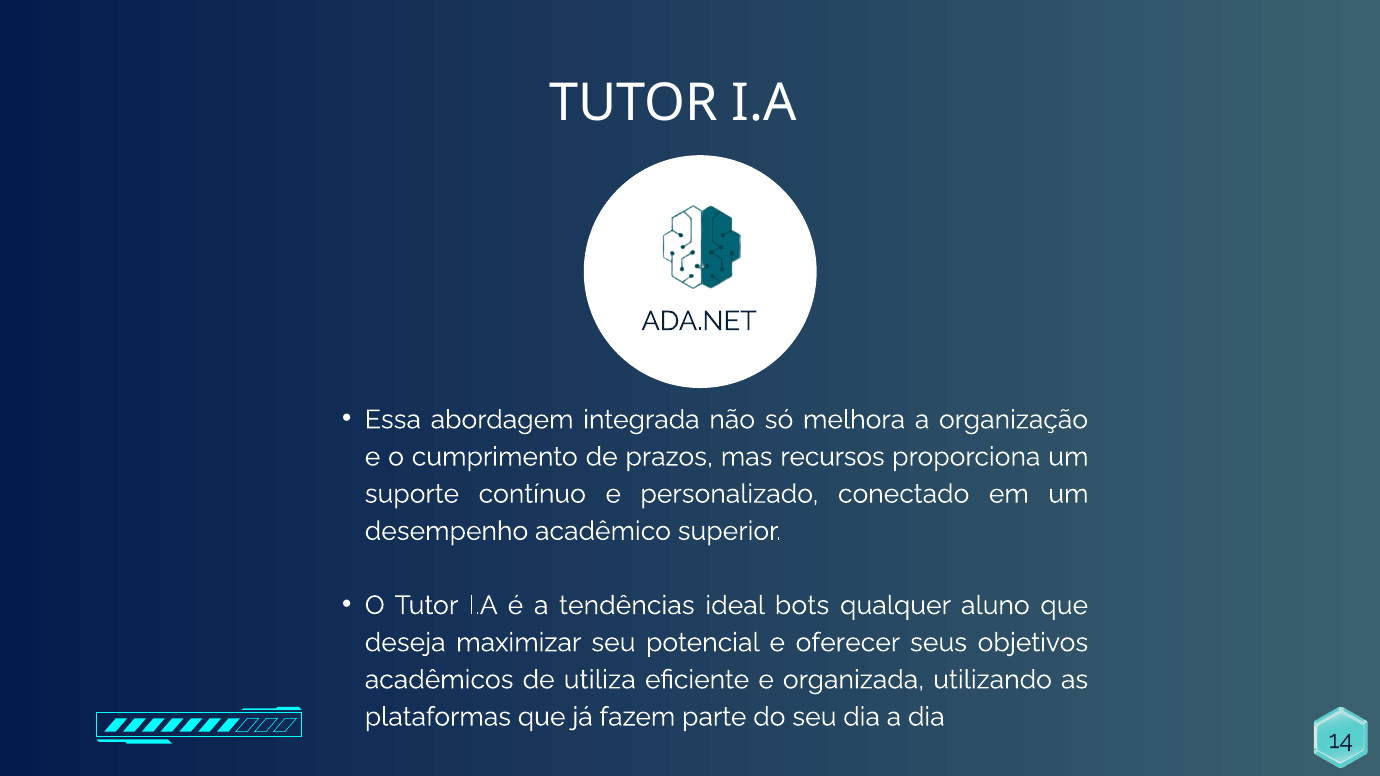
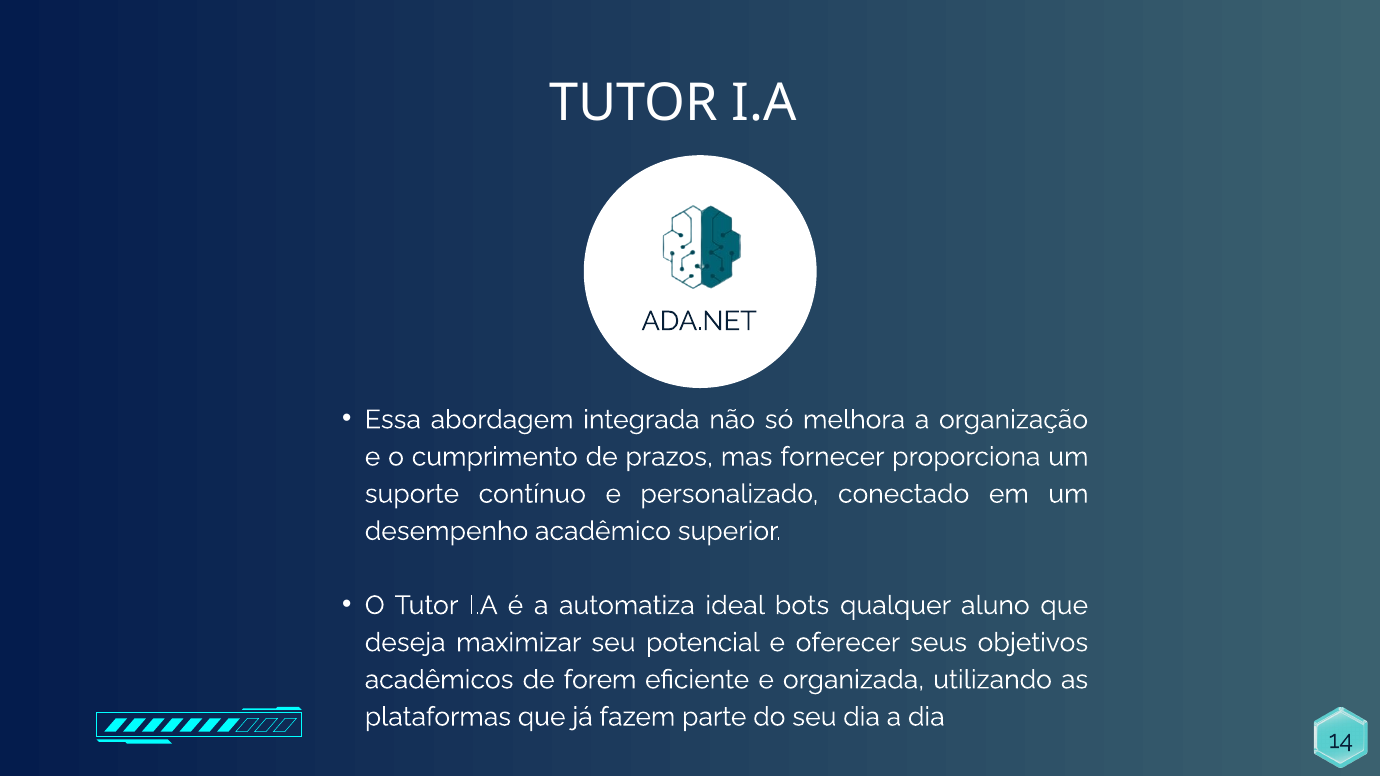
recursos: recursos -> fornecer (832, 457)
tendências: tendências -> automatiza (627, 606)
utiliza: utiliza -> forem (600, 680)
